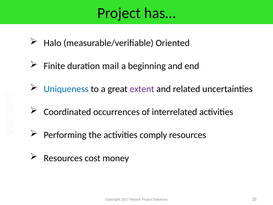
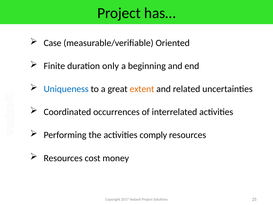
Halo: Halo -> Case (53, 43)
mail: mail -> only (111, 66)
extent colour: purple -> orange (142, 89)
